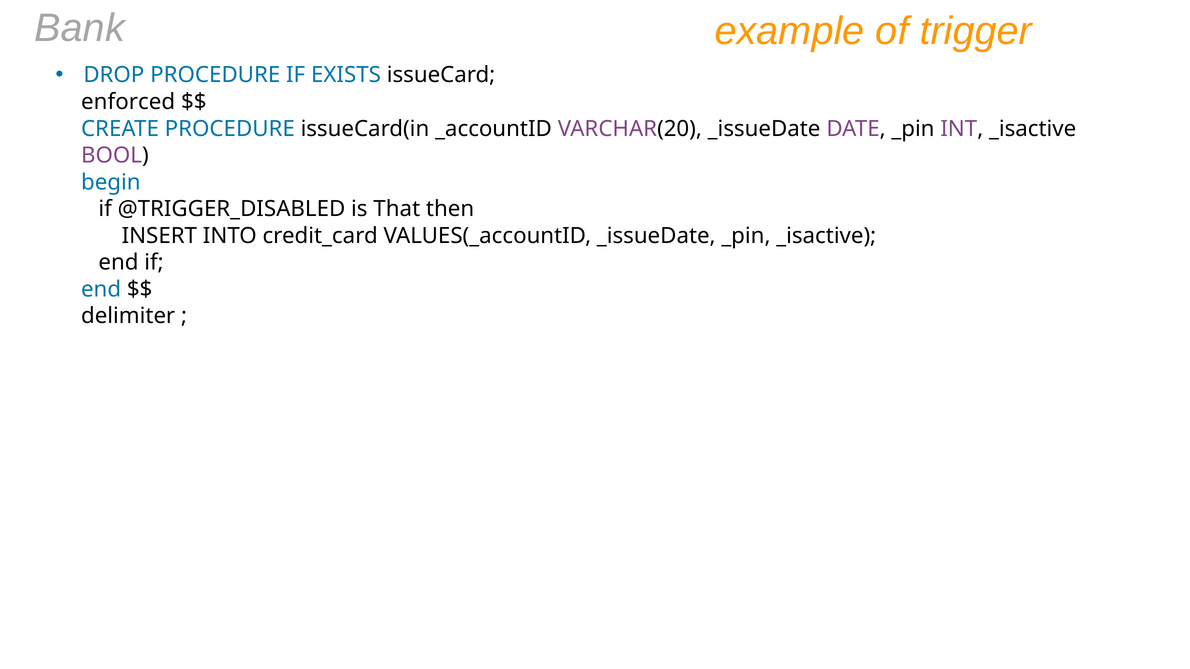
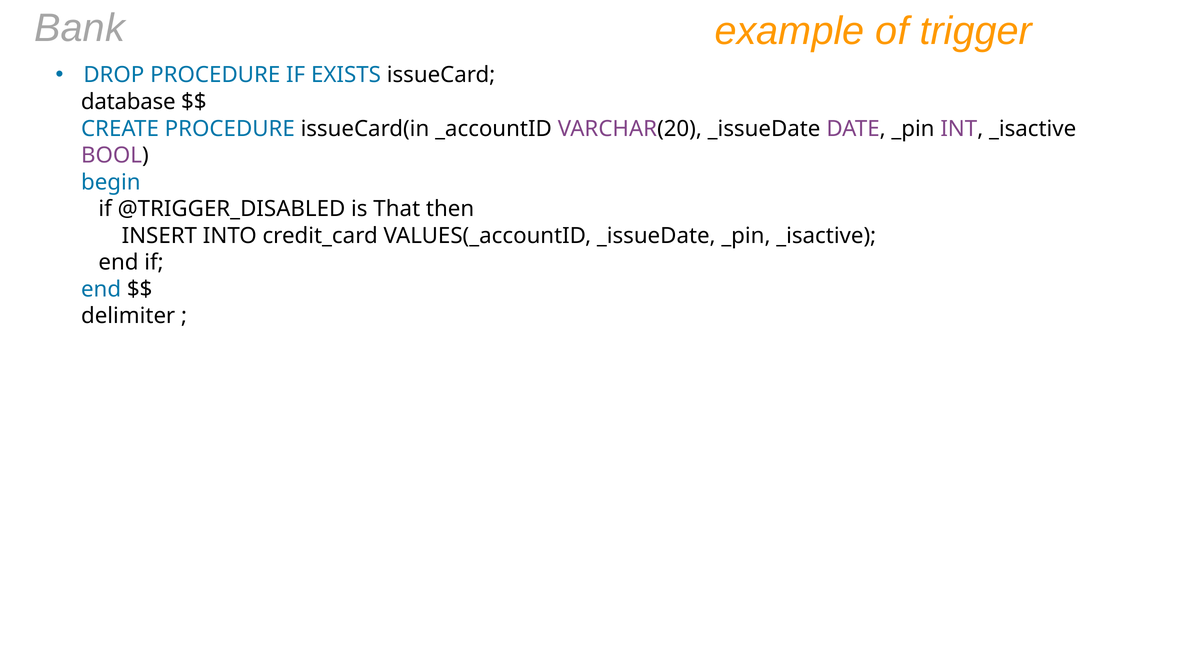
enforced: enforced -> database (128, 102)
